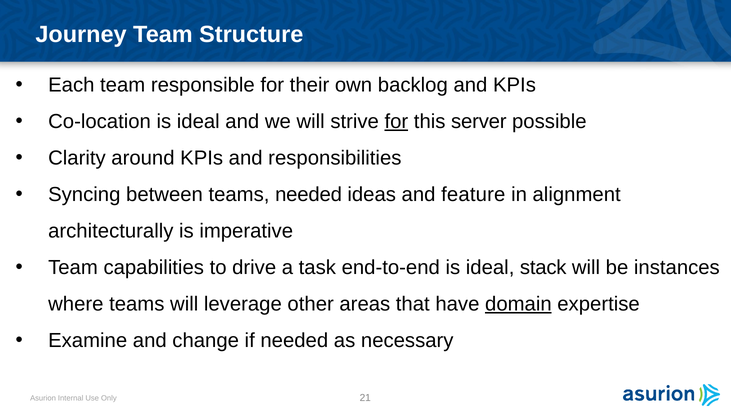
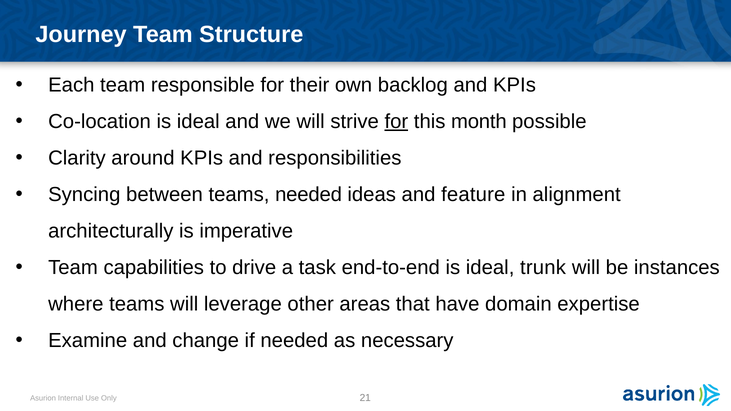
server: server -> month (479, 121)
stack: stack -> trunk (543, 268)
domain underline: present -> none (518, 304)
